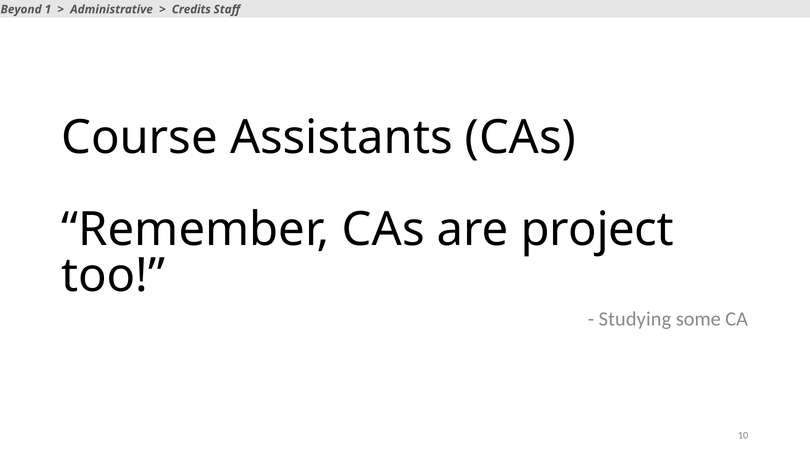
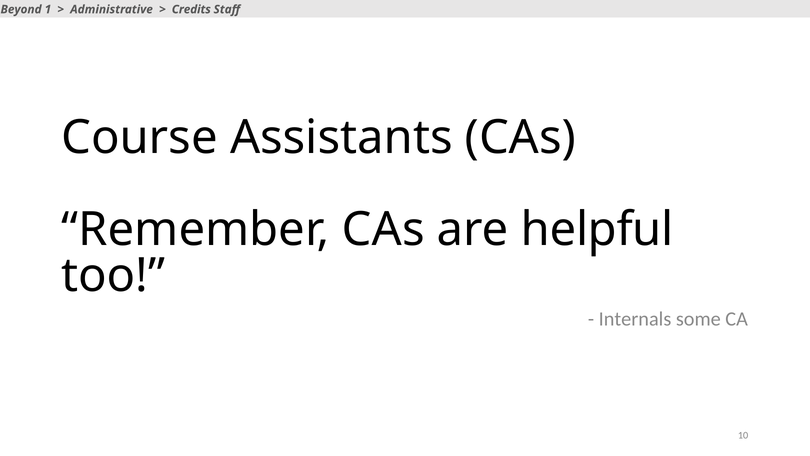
project: project -> helpful (597, 230)
Studying: Studying -> Internals (635, 319)
